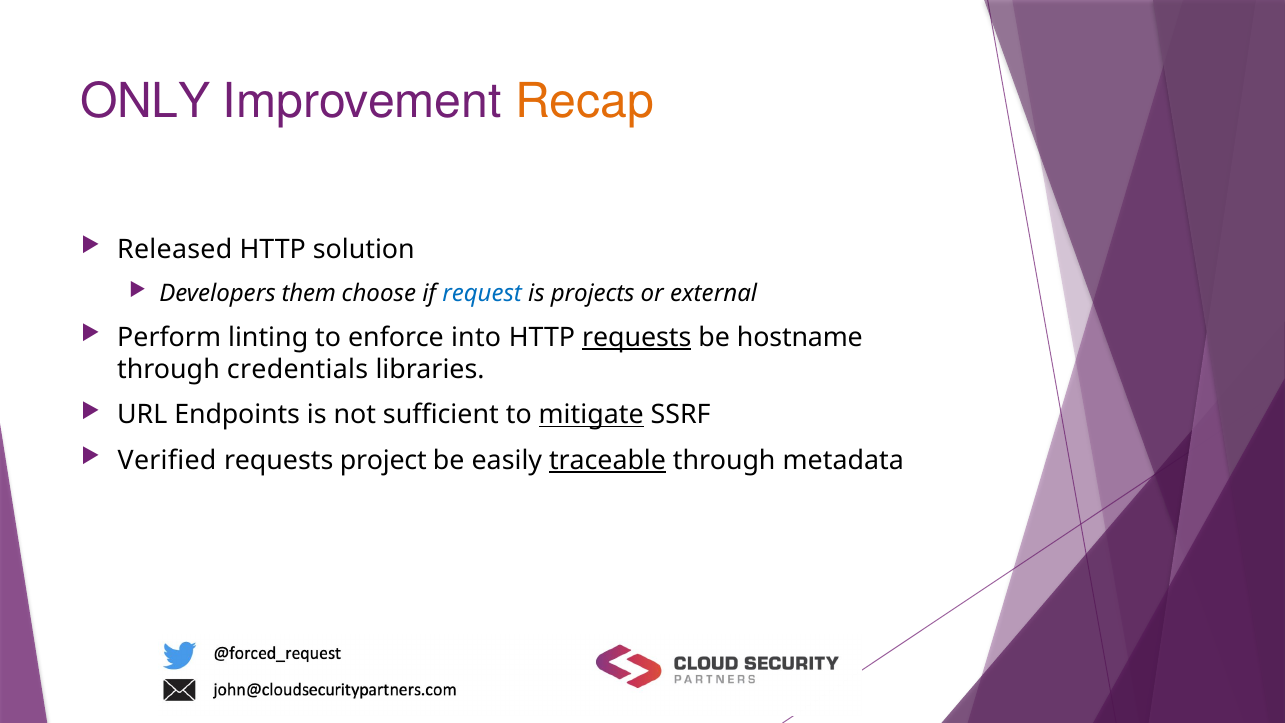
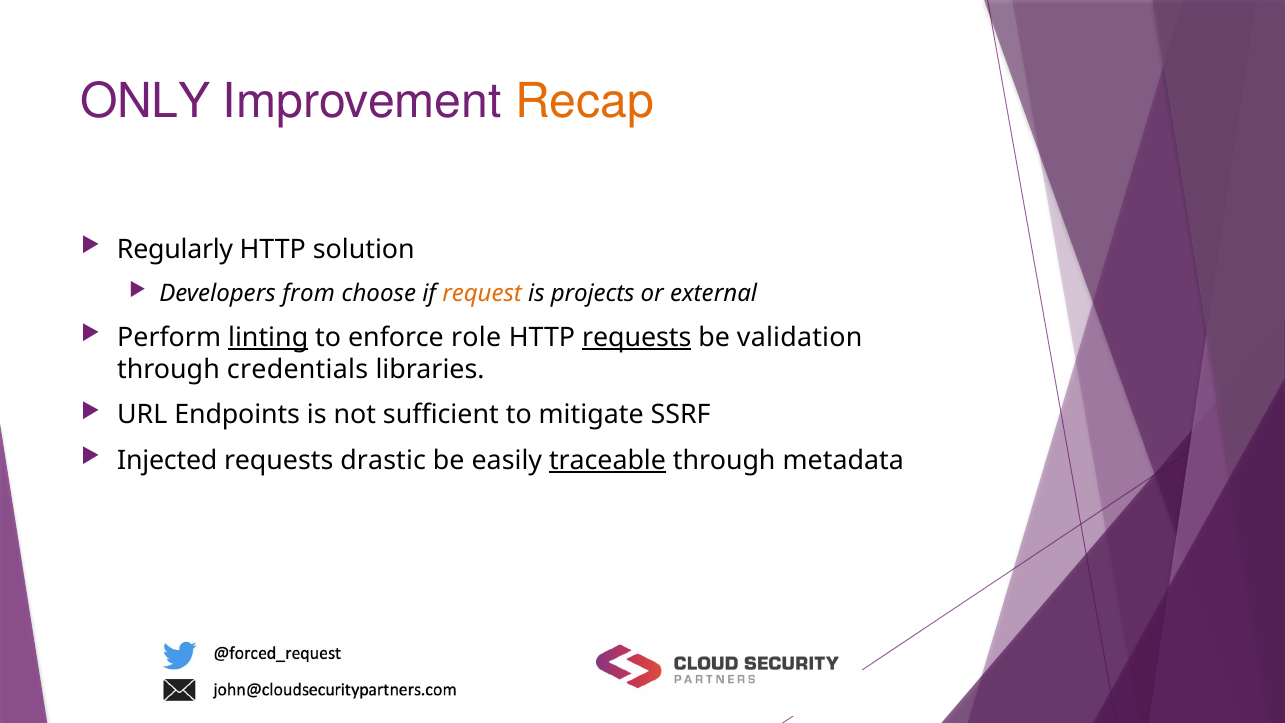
Released: Released -> Regularly (175, 249)
them: them -> from (309, 293)
request colour: blue -> orange (482, 293)
linting underline: none -> present (268, 337)
into: into -> role (476, 337)
hostname: hostname -> validation (800, 337)
mitigate underline: present -> none (591, 415)
Verified: Verified -> Injected (167, 461)
project: project -> drastic (383, 461)
